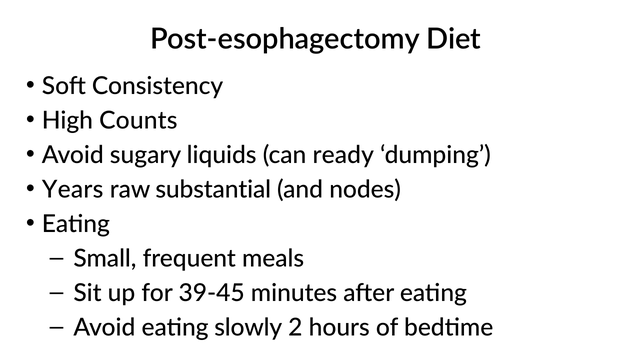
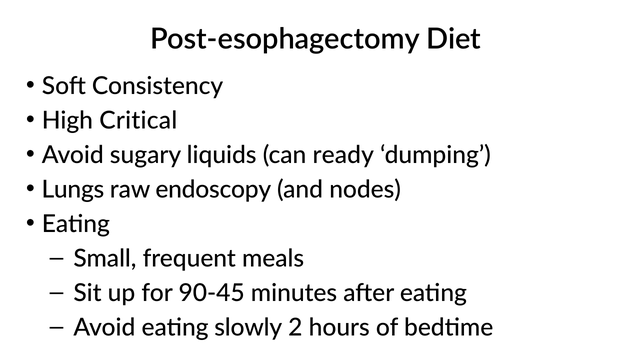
Counts: Counts -> Critical (138, 121)
Years: Years -> Lungs (73, 190)
substantial: substantial -> endoscopy (213, 190)
39-45: 39-45 -> 90-45 (212, 293)
